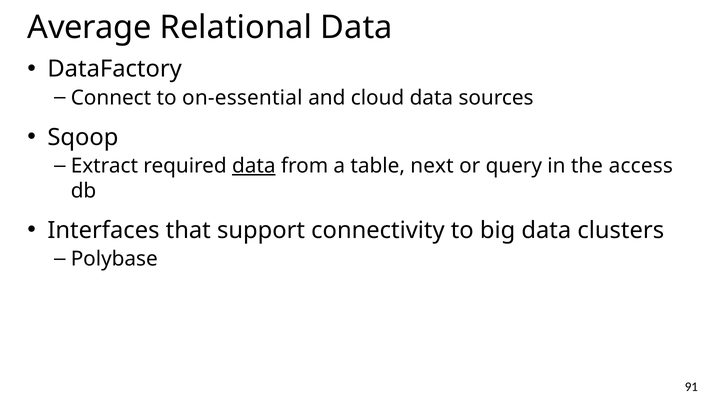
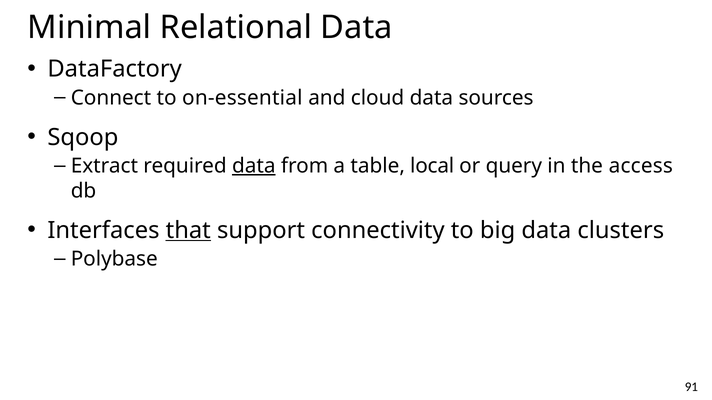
Average: Average -> Minimal (89, 28)
next: next -> local (432, 166)
that underline: none -> present (188, 231)
